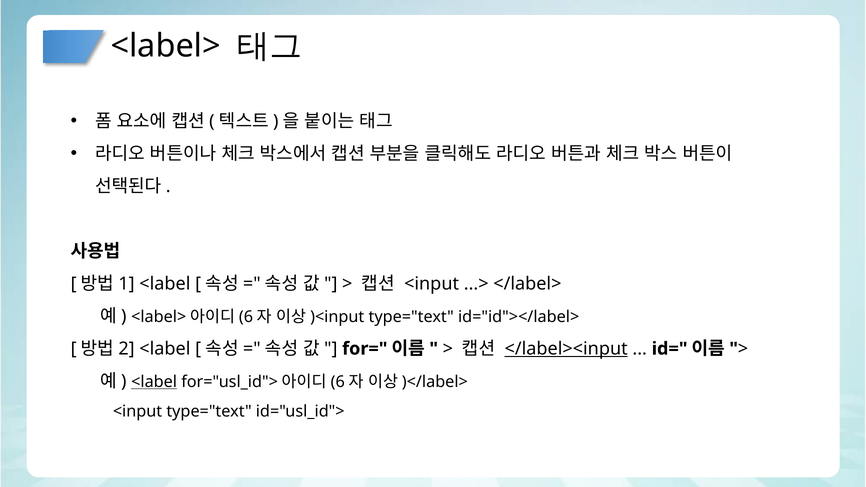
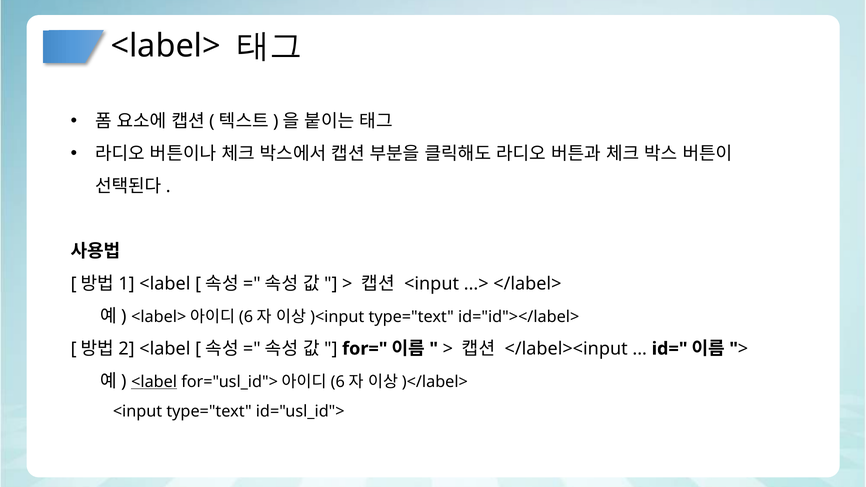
</label><input underline: present -> none (566, 349)
